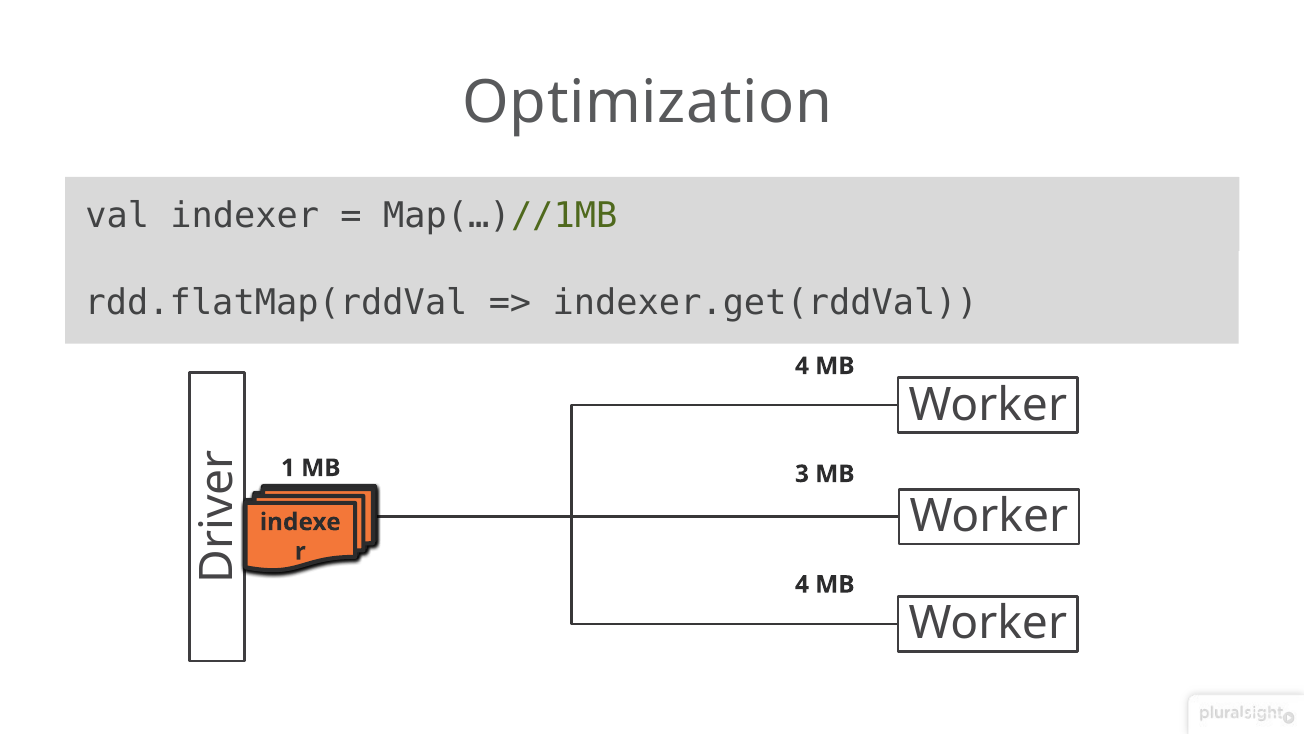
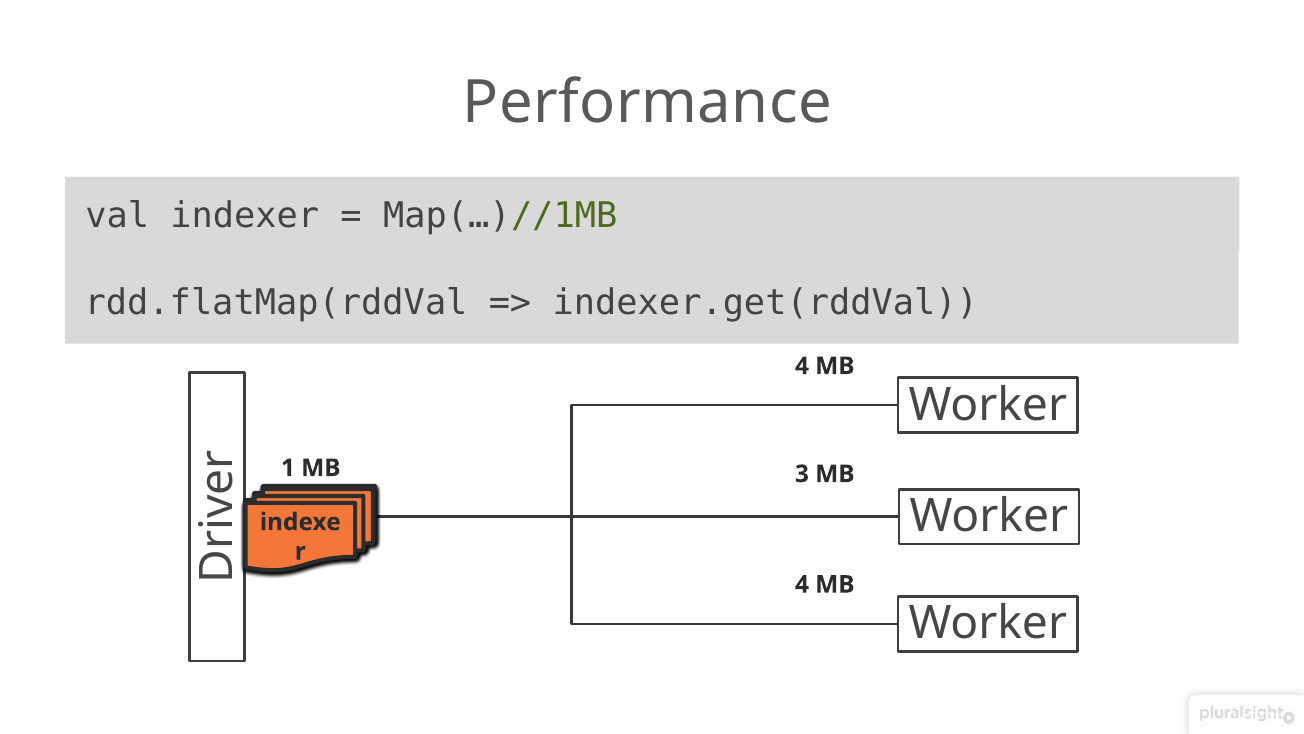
Optimization: Optimization -> Performance (647, 103)
